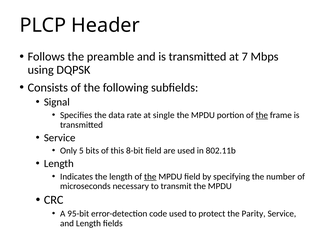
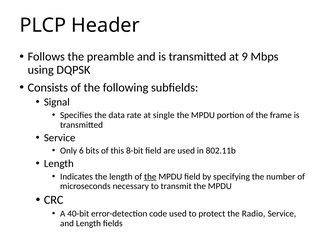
7: 7 -> 9 (245, 57)
the underline: present -> none (262, 115)
5: 5 -> 6 (81, 151)
95-bit: 95-bit -> 40-bit (78, 214)
Parity: Parity -> Radio (254, 214)
